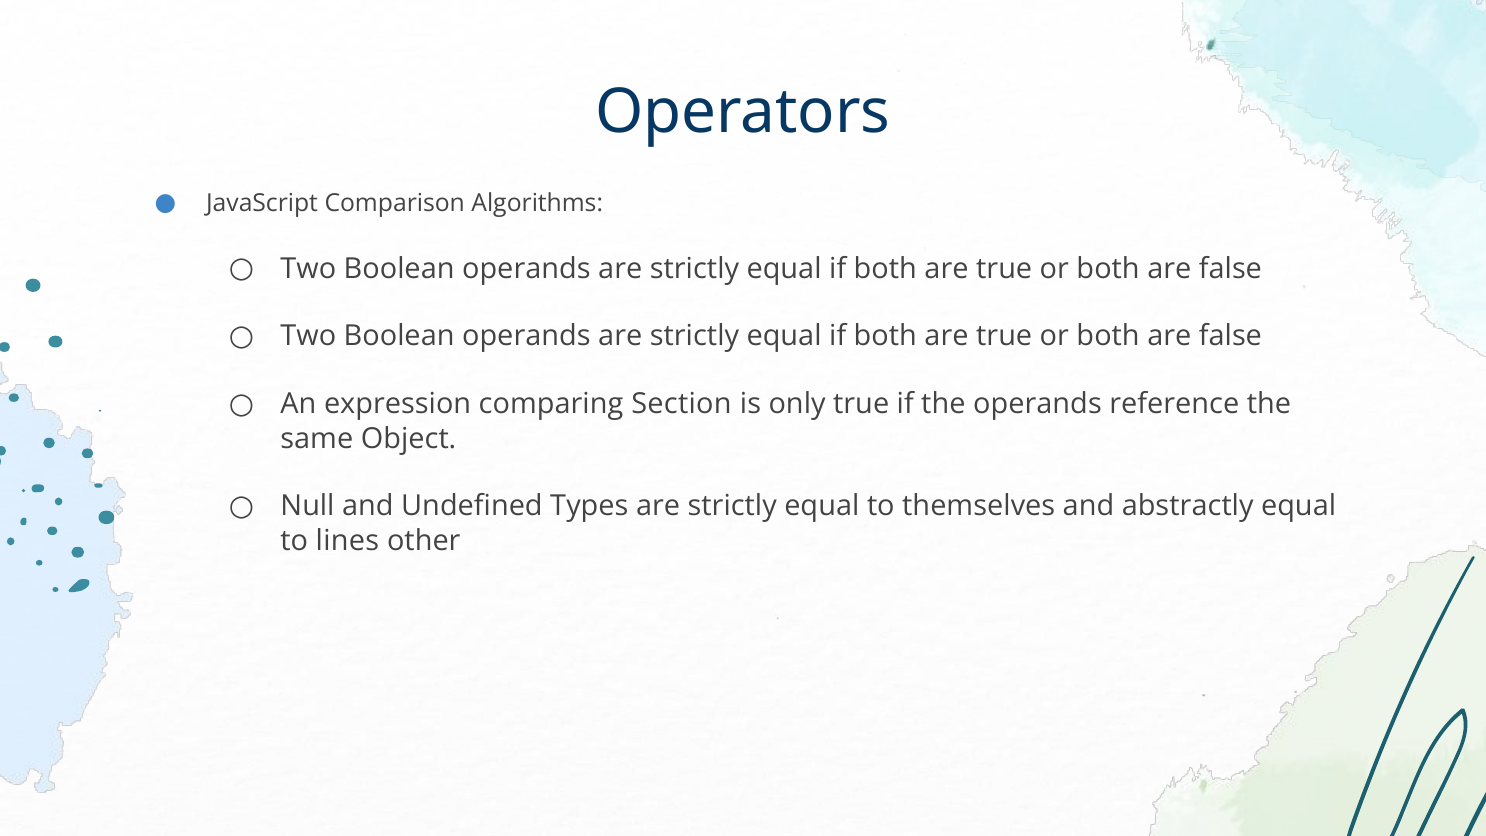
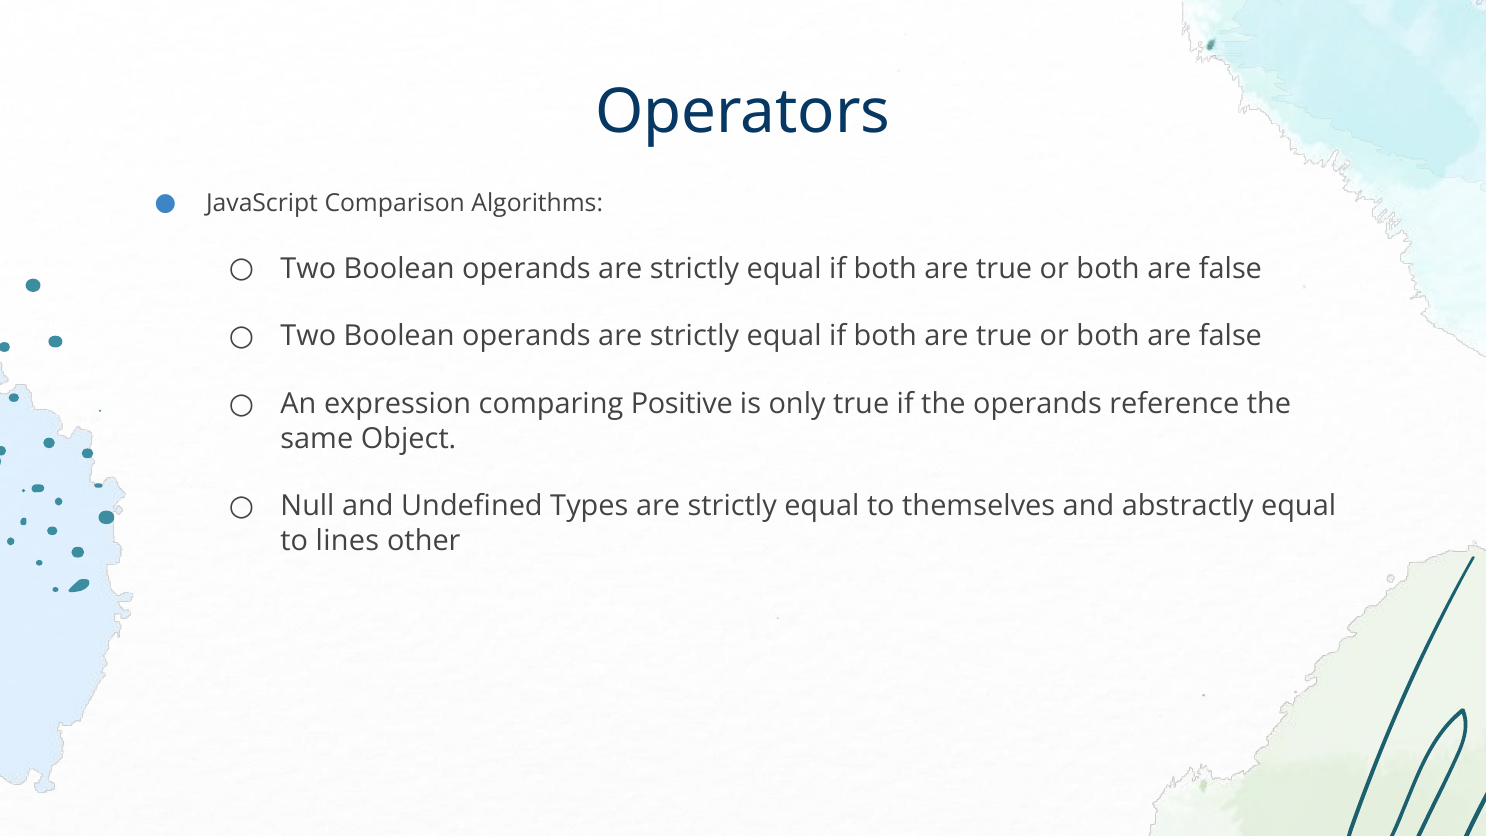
Section: Section -> Positive (682, 404)
